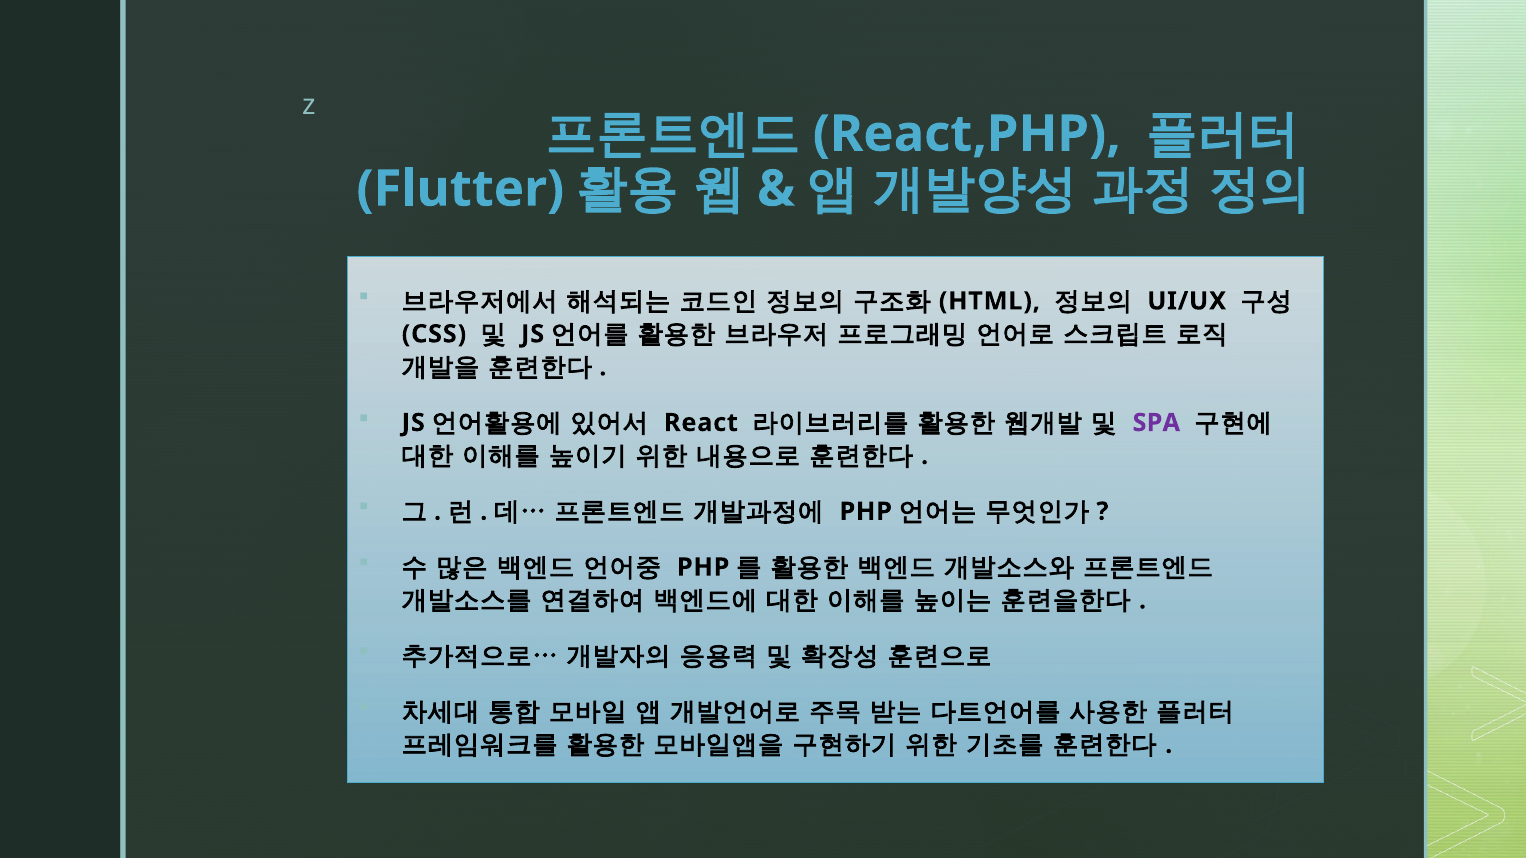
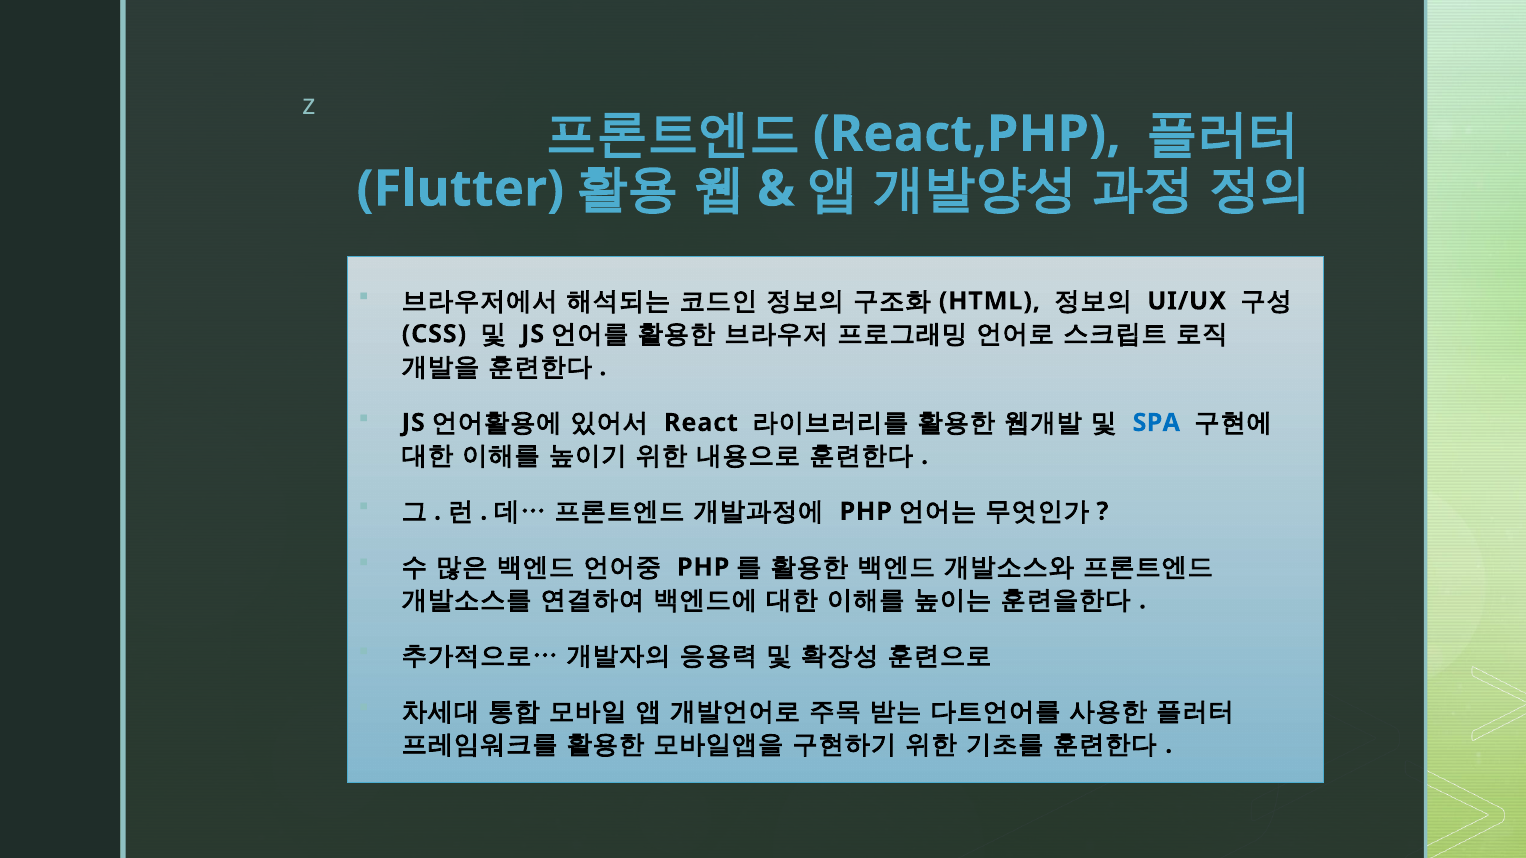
SPA colour: purple -> blue (1156, 423)
